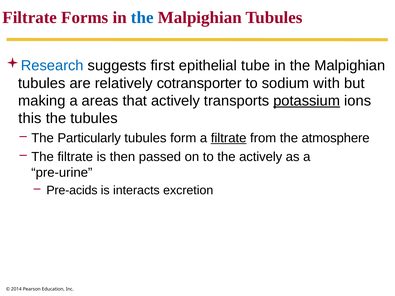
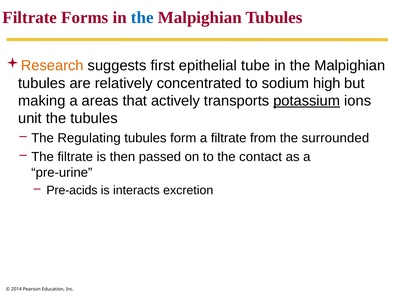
Research colour: blue -> orange (52, 66)
cotransporter: cotransporter -> concentrated (199, 83)
with: with -> high (327, 83)
this: this -> unit (30, 118)
Particularly: Particularly -> Regulating (89, 138)
filtrate underline: present -> none (229, 138)
atmosphere: atmosphere -> surrounded (335, 138)
the actively: actively -> contact (261, 157)
